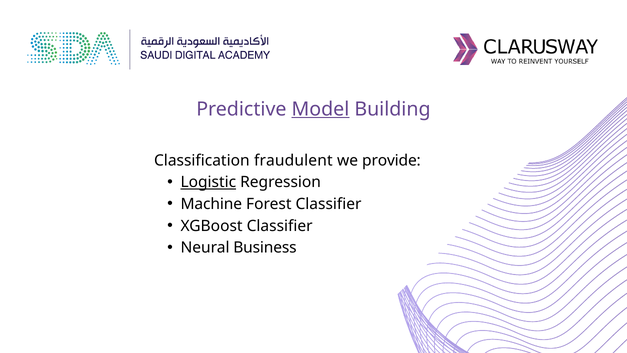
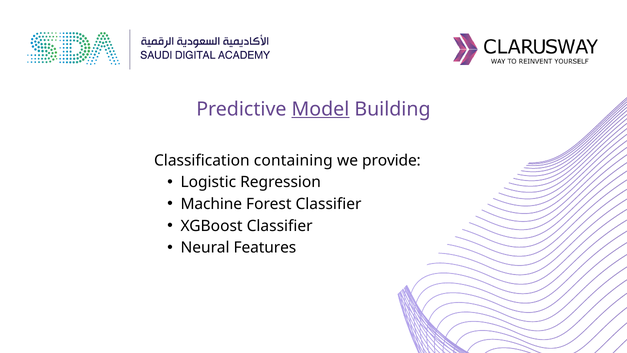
fraudulent: fraudulent -> containing (293, 160)
Logistic underline: present -> none (208, 182)
Business: Business -> Features (265, 248)
